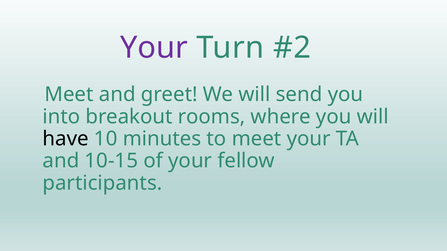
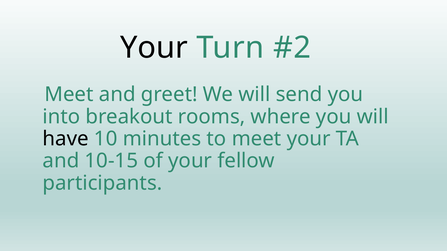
Your colour: purple -> black (154, 48)
